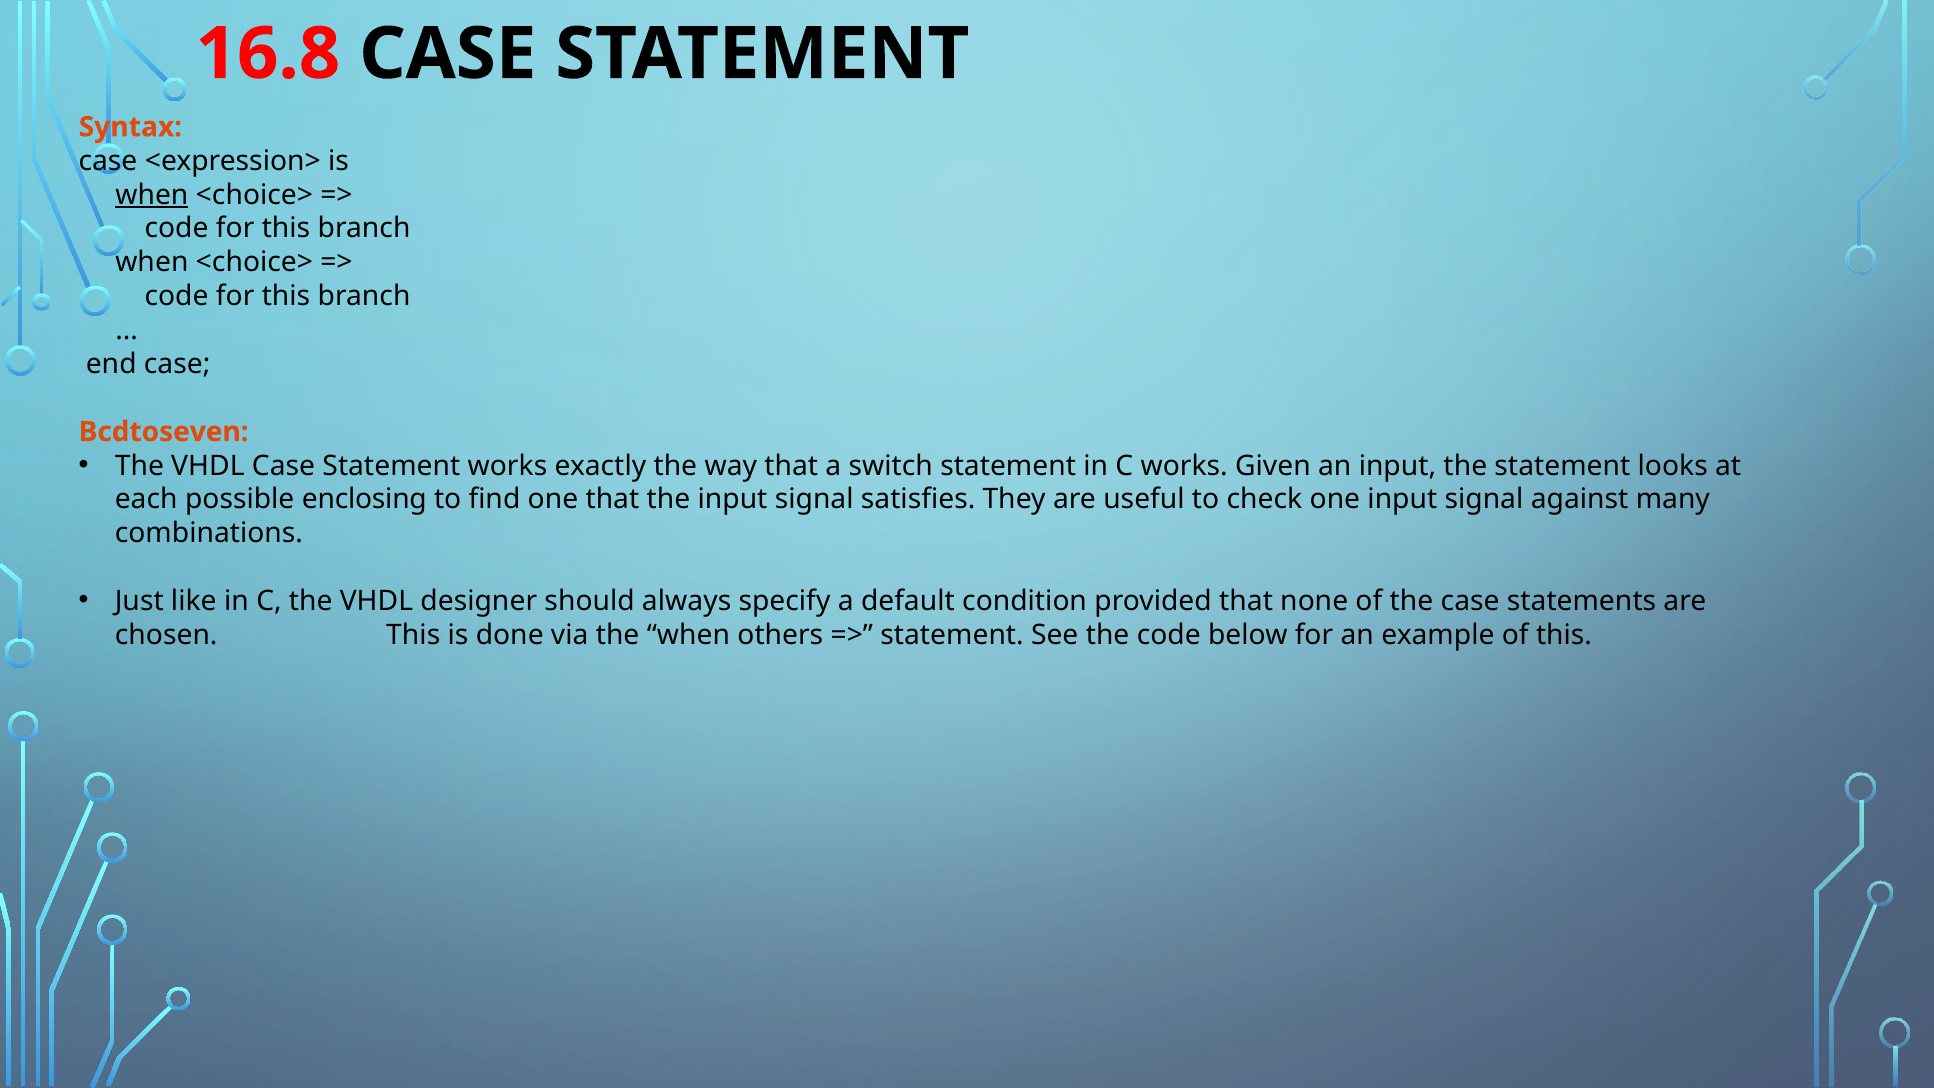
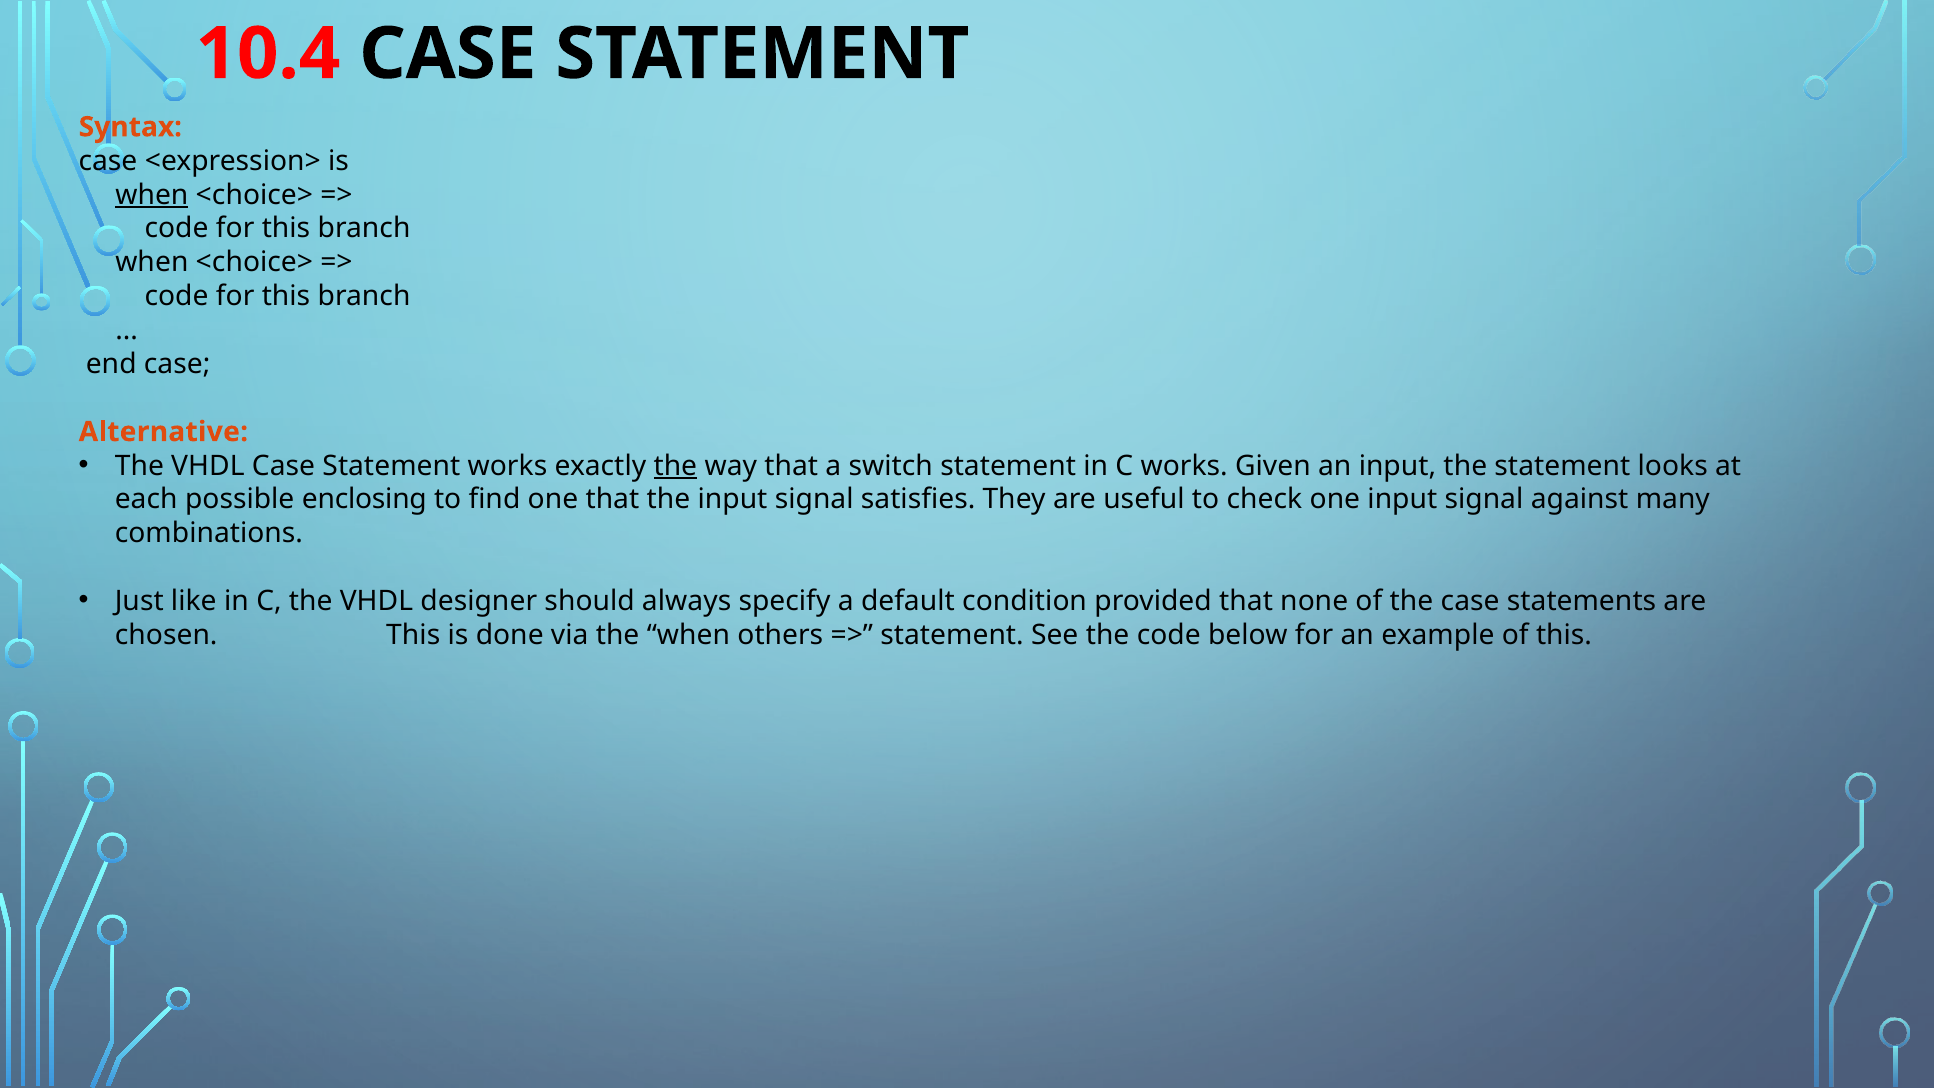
16.8: 16.8 -> 10.4 (268, 54)
Bcdtoseven: Bcdtoseven -> Alternative (163, 432)
the underline: none -> present (675, 466)
